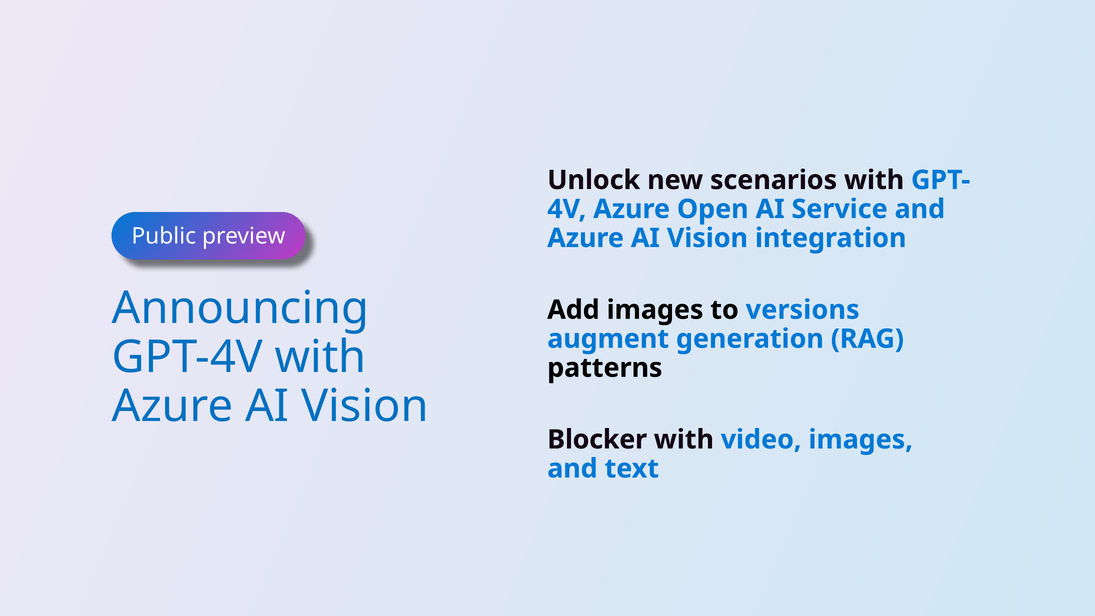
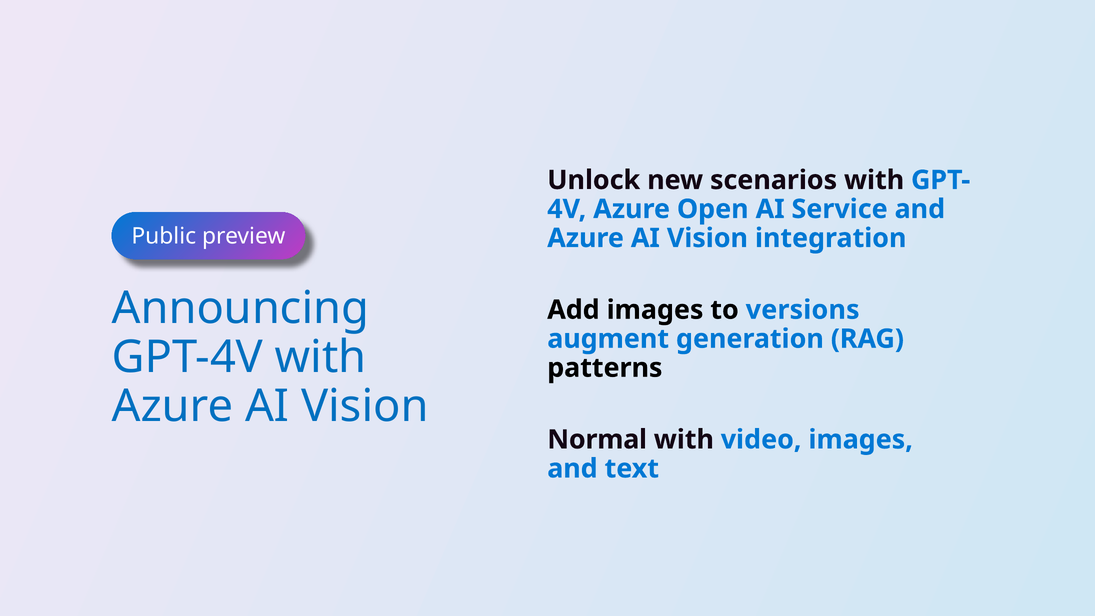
Blocker: Blocker -> Normal (597, 440)
